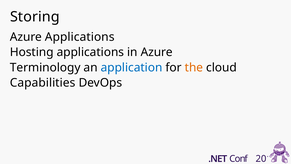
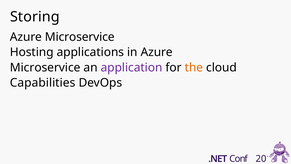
Applications: Applications -> Microservice (80, 37)
Terminology: Terminology -> Microservice (45, 67)
application colour: blue -> purple (132, 67)
